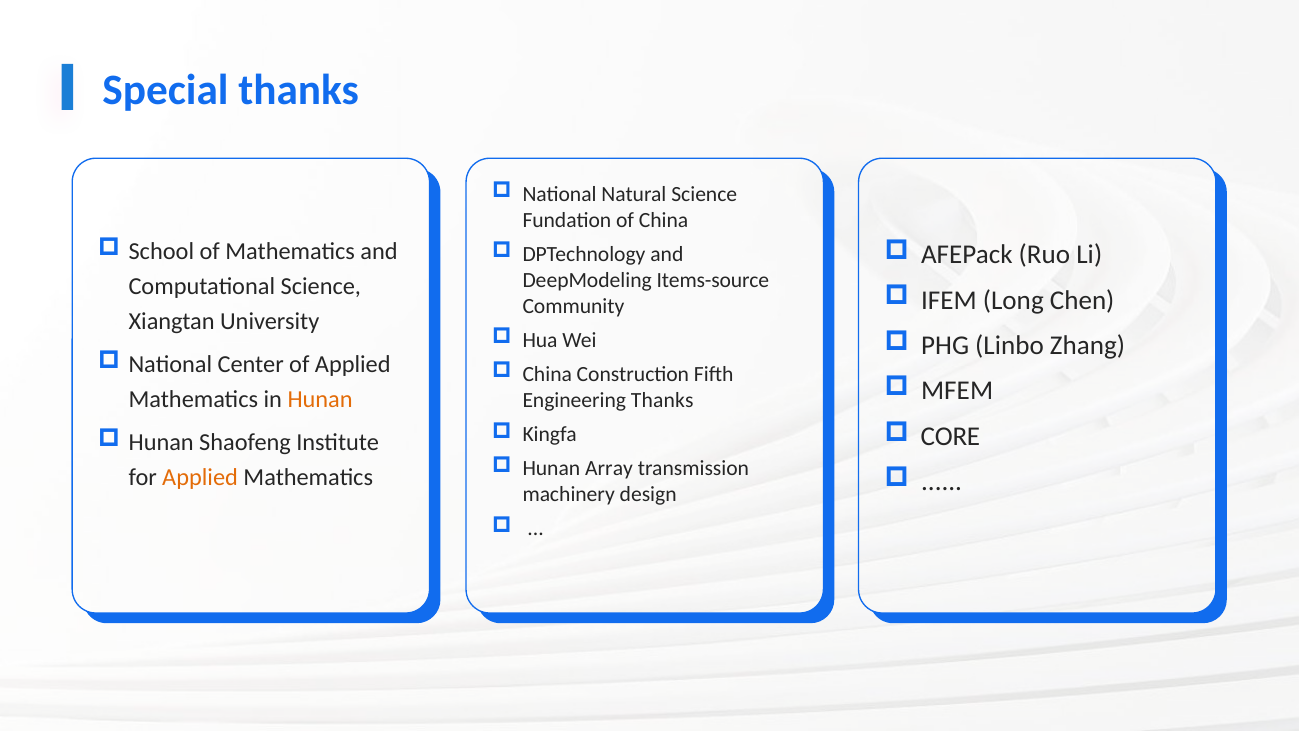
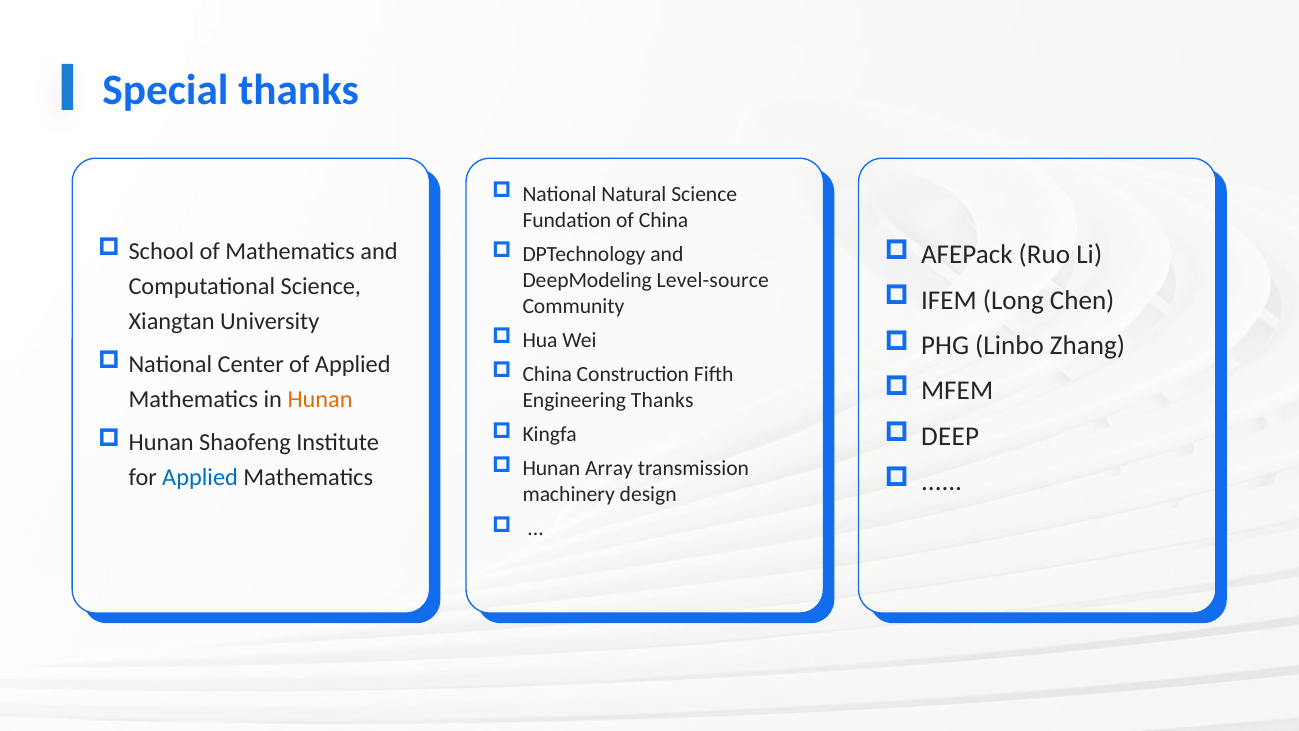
Items-source: Items-source -> Level-source (713, 280)
CORE: CORE -> DEEP (950, 436)
Applied colour: orange -> blue (200, 478)
